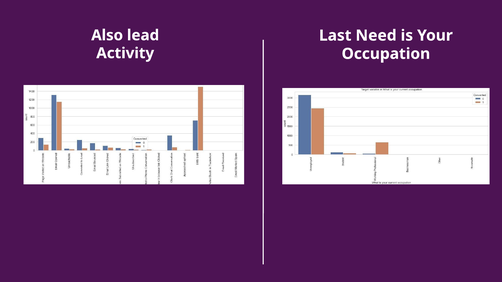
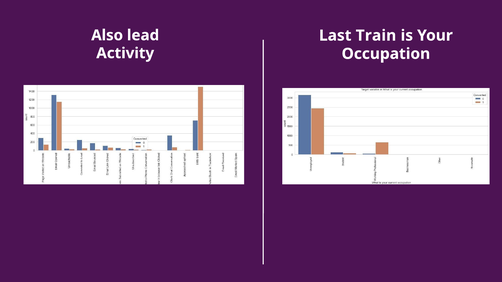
Need: Need -> Train (376, 36)
